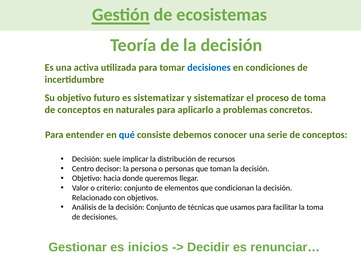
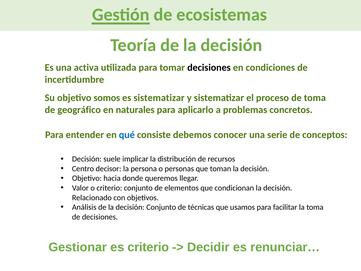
decisiones colour: blue -> black (209, 67)
futuro: futuro -> somos (107, 98)
conceptos: conceptos -> geográfico (79, 110)
es inicios: inicios -> criterio (148, 247)
